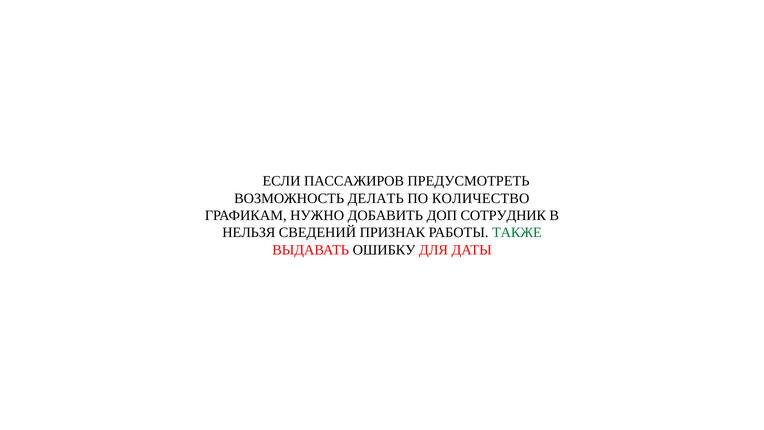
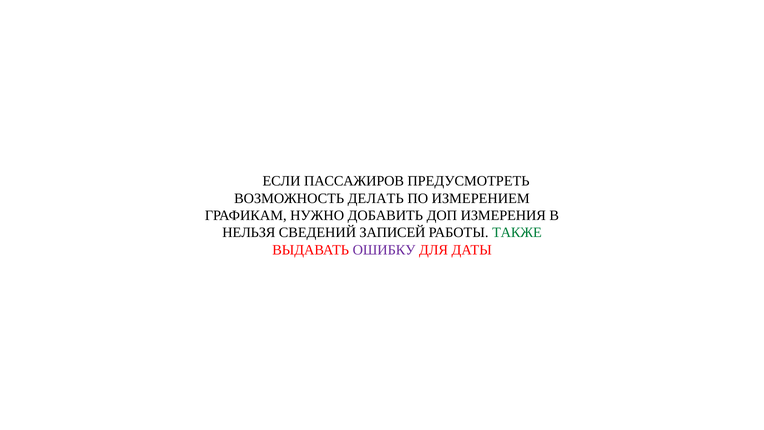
КОЛИЧЕСТВО: КОЛИЧЕСТВО -> ИЗМЕРЕНИЕМ (481, 198)
СОТРУДНИК: СОТРУДНИК -> ИЗМЕРЕНИЯ (503, 215)
ПРИЗНАК: ПРИЗНАК -> ЗАПИСЕЙ (392, 233)
ОШИБКУ colour: black -> purple (384, 250)
